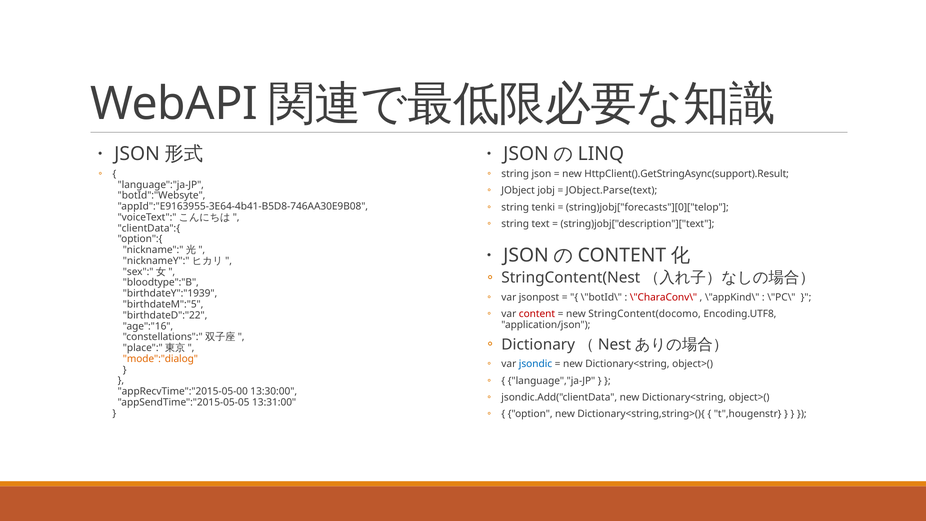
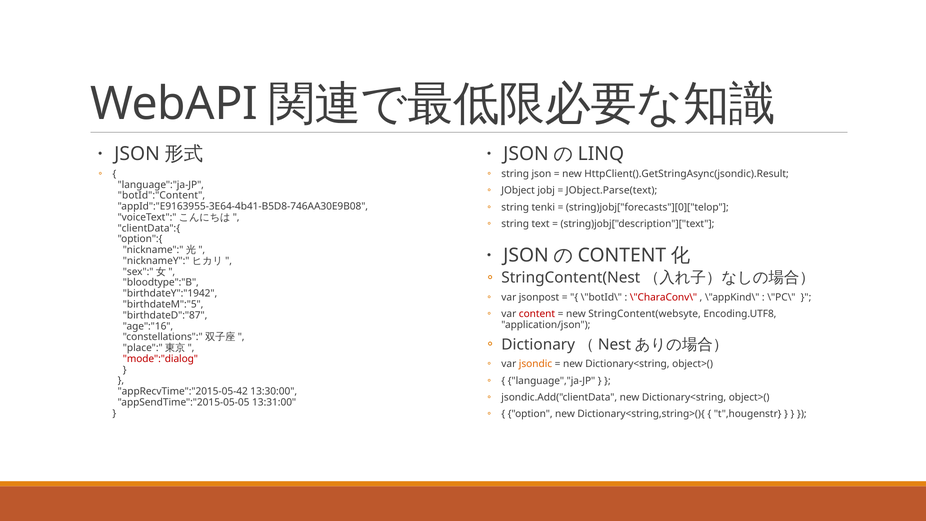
HttpClient().GetStringAsync(support).Result: HttpClient().GetStringAsync(support).Result -> HttpClient().GetStringAsync(jsondic).Result (687, 174)
botId":"Websyte: botId":"Websyte -> botId":"Content (161, 196)
birthdateY":"1939: birthdateY":"1939 -> birthdateY":"1942 (170, 293)
StringContent(docomo: StringContent(docomo -> StringContent(websyte (645, 314)
birthdateD":"22: birthdateD":"22 -> birthdateD":"87 (165, 315)
mode":"dialog colour: orange -> red (160, 359)
jsondic colour: blue -> orange (536, 364)
appRecvTime":"2015-05-00: appRecvTime":"2015-05-00 -> appRecvTime":"2015-05-42 (183, 391)
